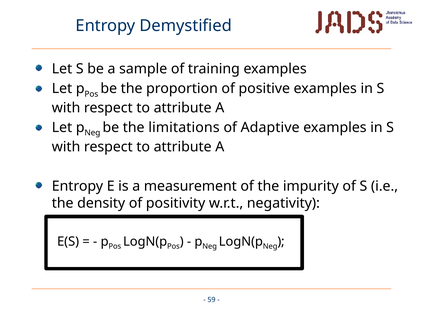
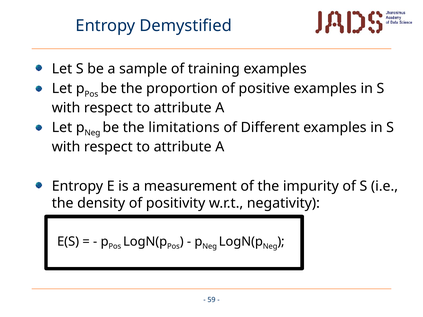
Adaptive: Adaptive -> Different (270, 128)
